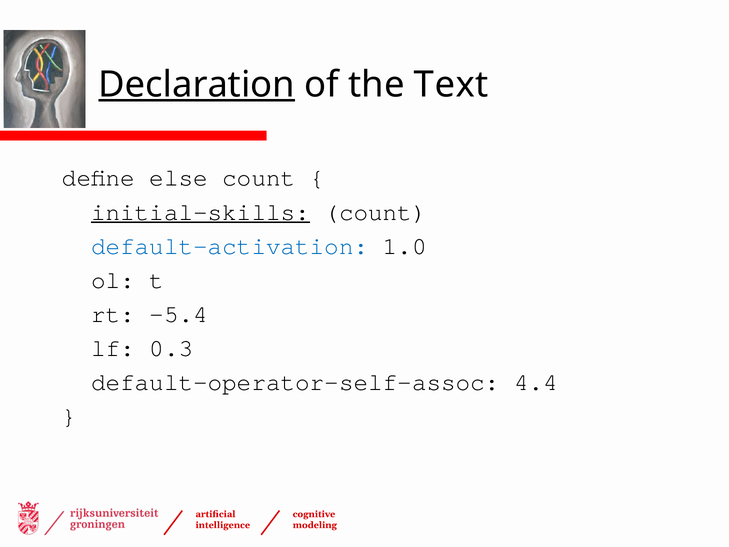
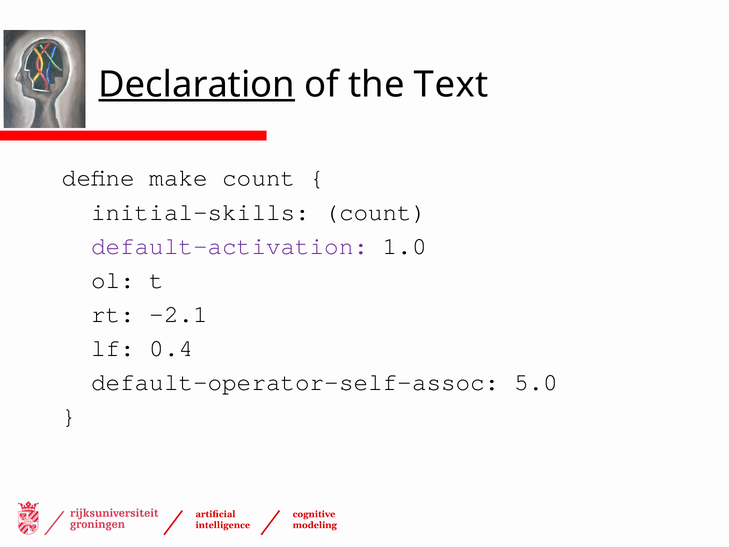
else: else -> make (179, 178)
initial-skills underline: present -> none (201, 212)
default-activation colour: blue -> purple (230, 246)
-5.4: -5.4 -> -2.1 (179, 314)
0.3: 0.3 -> 0.4 (171, 348)
4.4: 4.4 -> 5.0 (536, 382)
